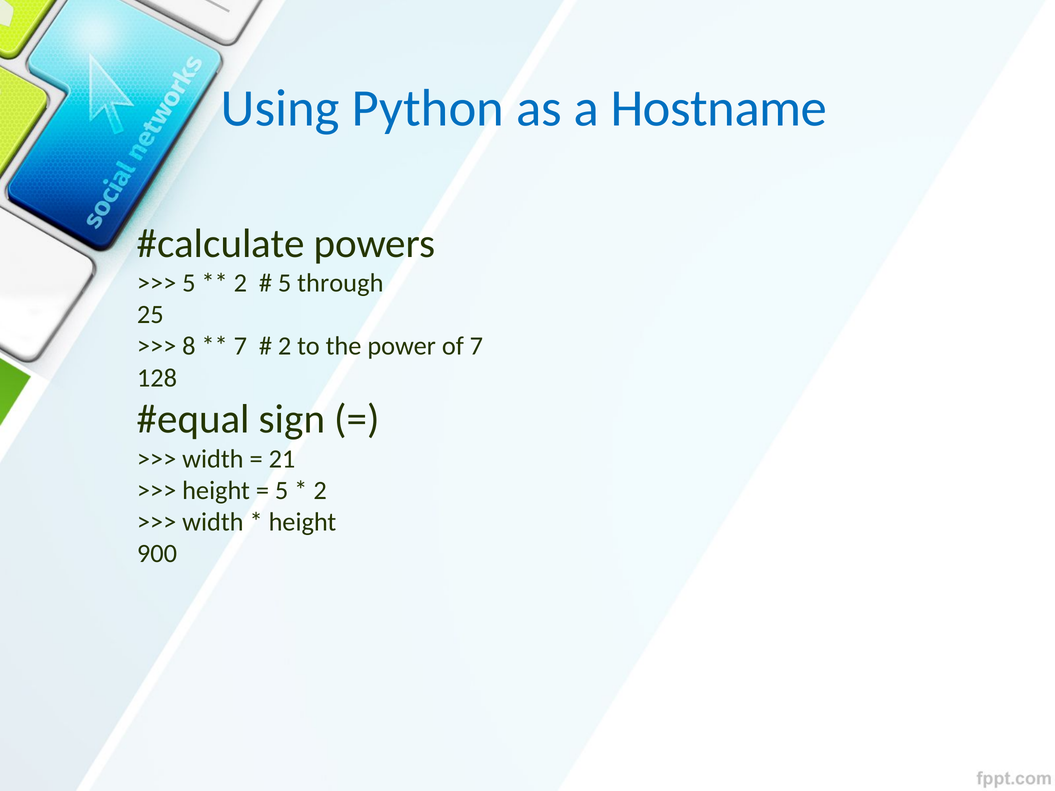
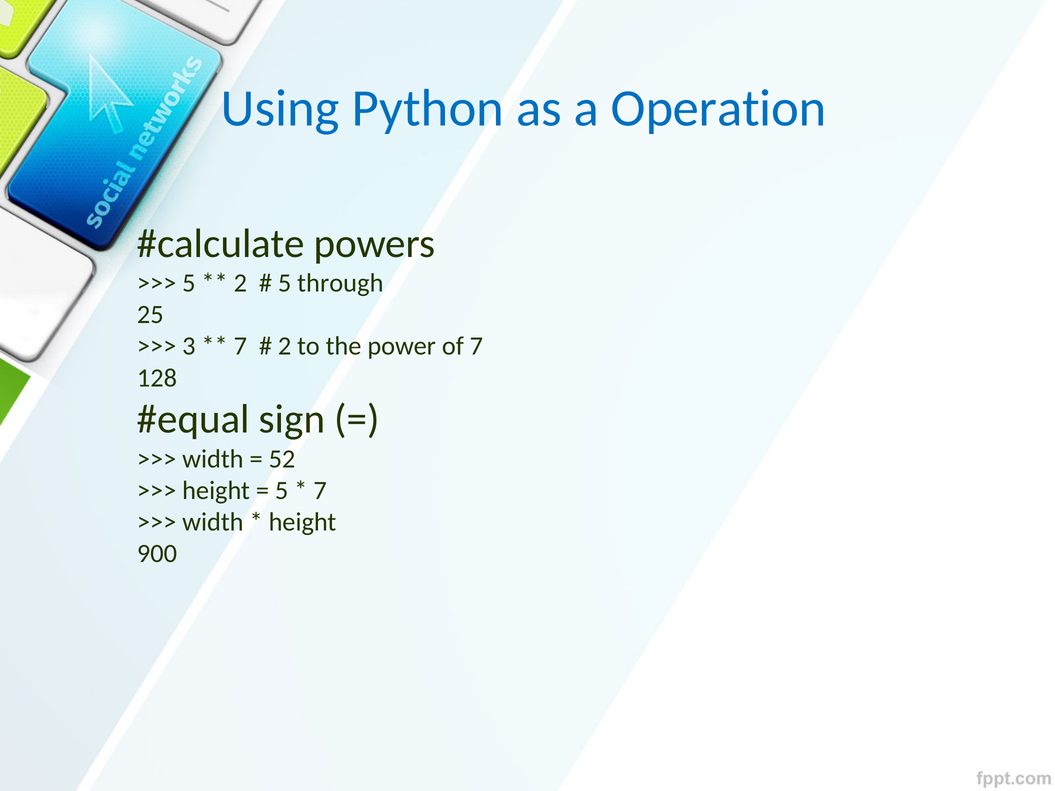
Hostname: Hostname -> Operation (719, 109)
8: 8 -> 3 (189, 346)
21: 21 -> 52 (282, 459)
2: 2 -> 7 (320, 491)
